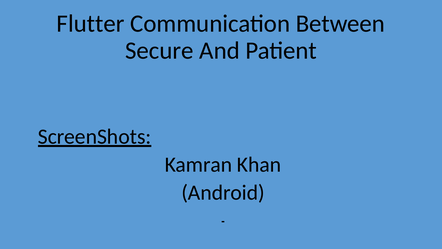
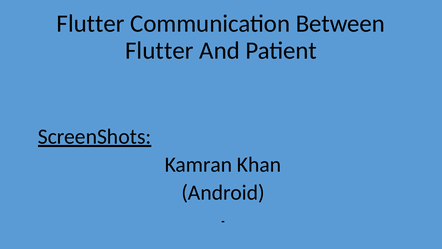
Secure: Secure -> Flutter (159, 51)
